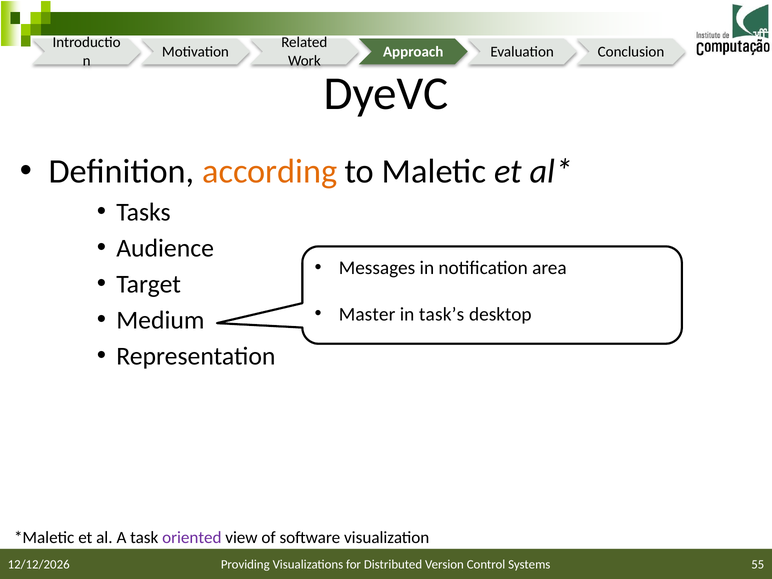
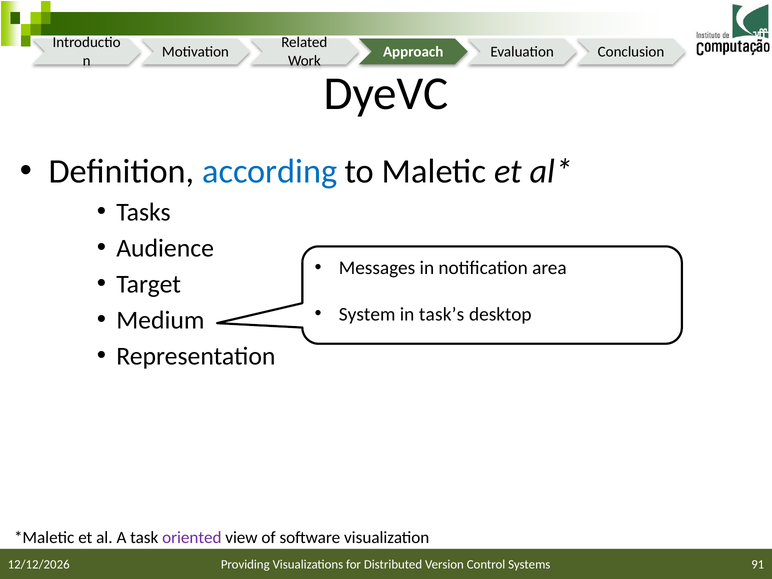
according colour: orange -> blue (270, 172)
Master: Master -> System (367, 314)
55: 55 -> 91 (758, 564)
